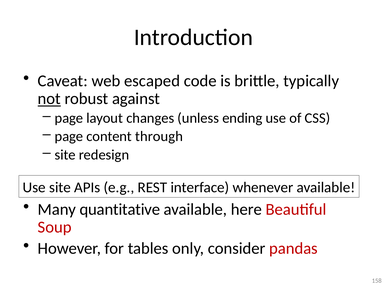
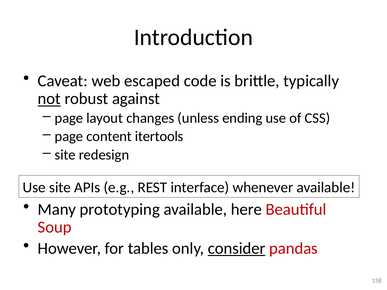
through: through -> itertools (159, 137)
quantitative: quantitative -> prototyping (120, 209)
consider underline: none -> present (237, 249)
